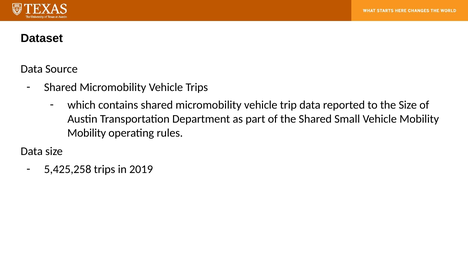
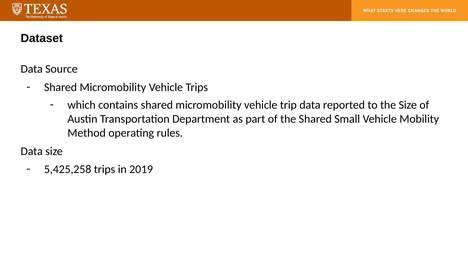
Mobility: Mobility -> Method (87, 133)
